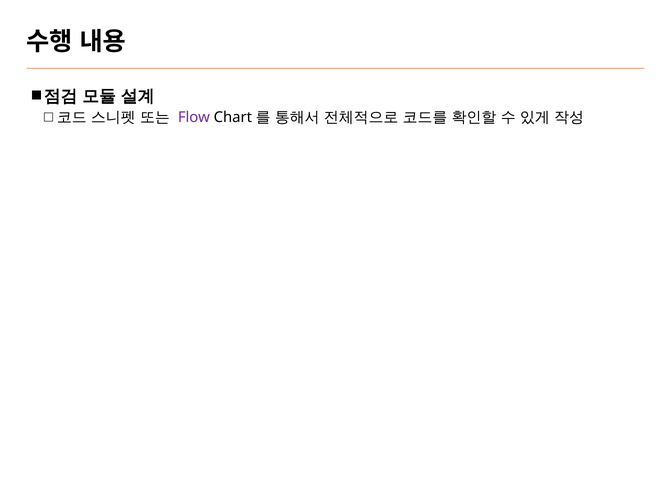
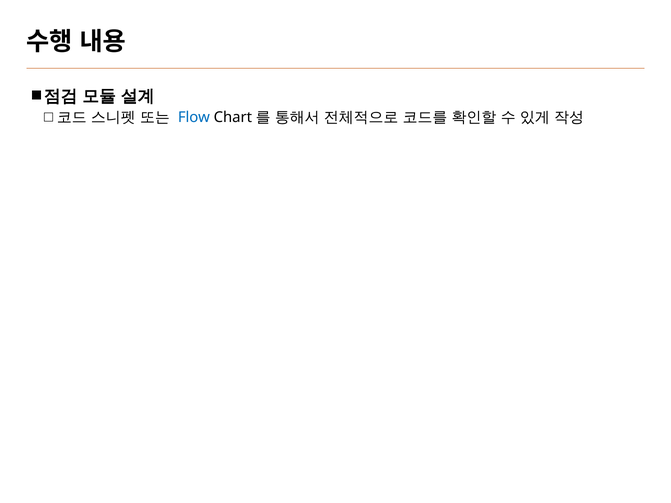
Flow colour: purple -> blue (194, 117)
